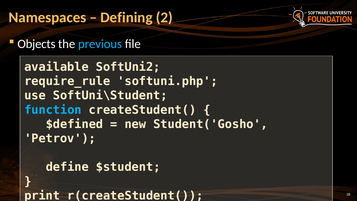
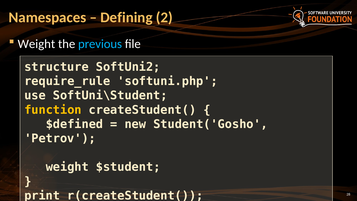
Objects: Objects -> Weight (36, 44)
available: available -> structure (56, 67)
function colour: light blue -> yellow (53, 110)
define: define -> weight (67, 167)
